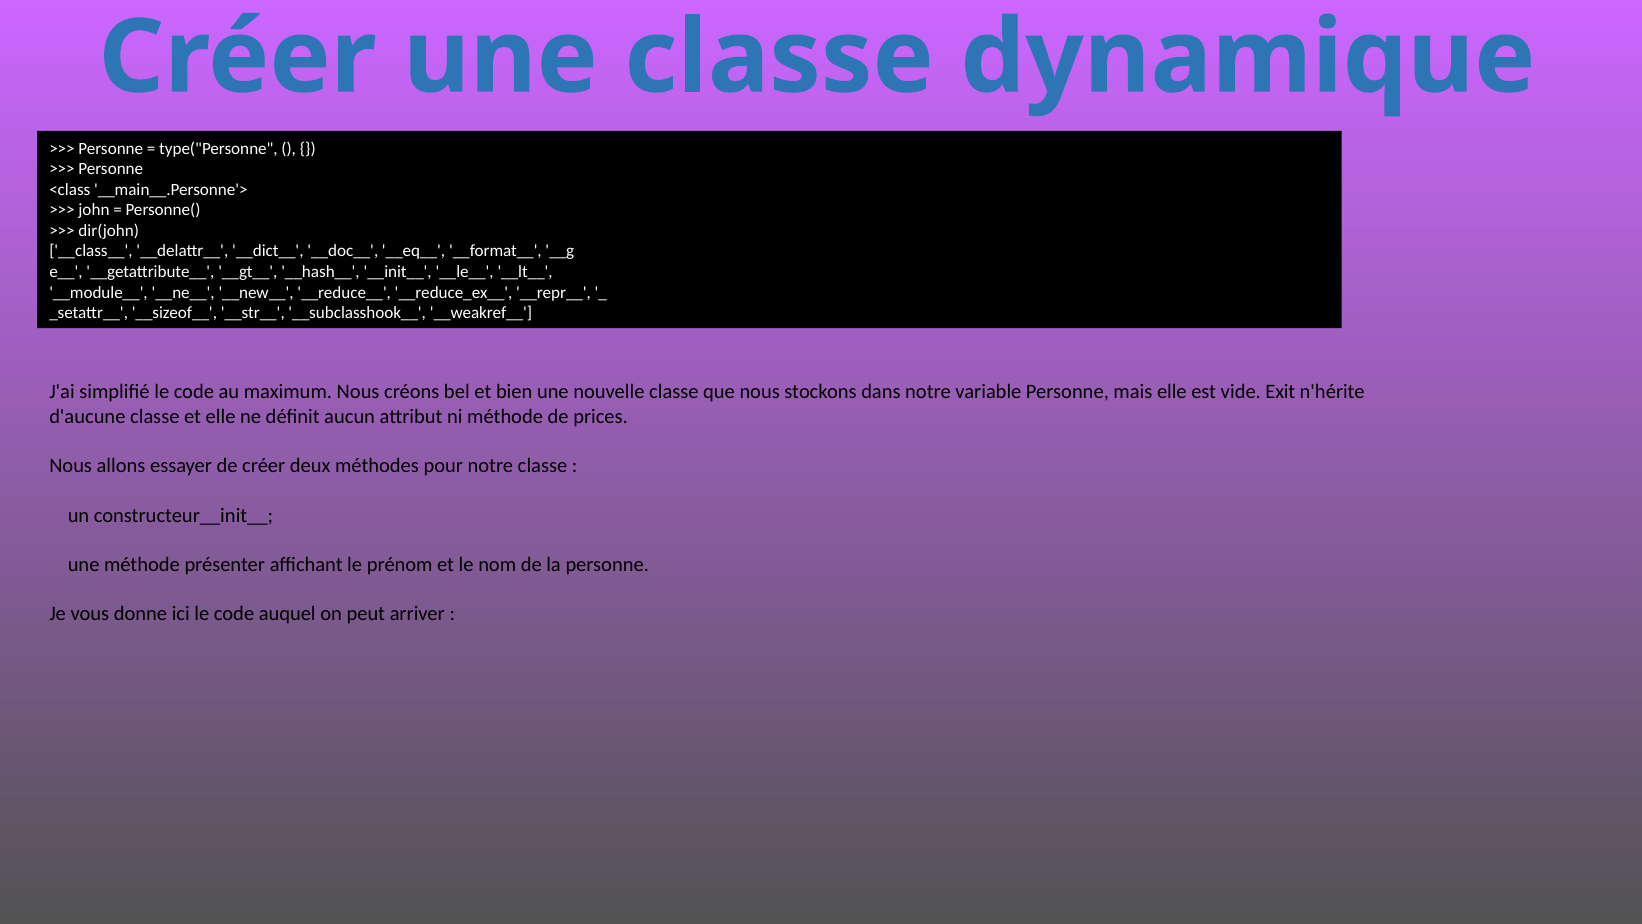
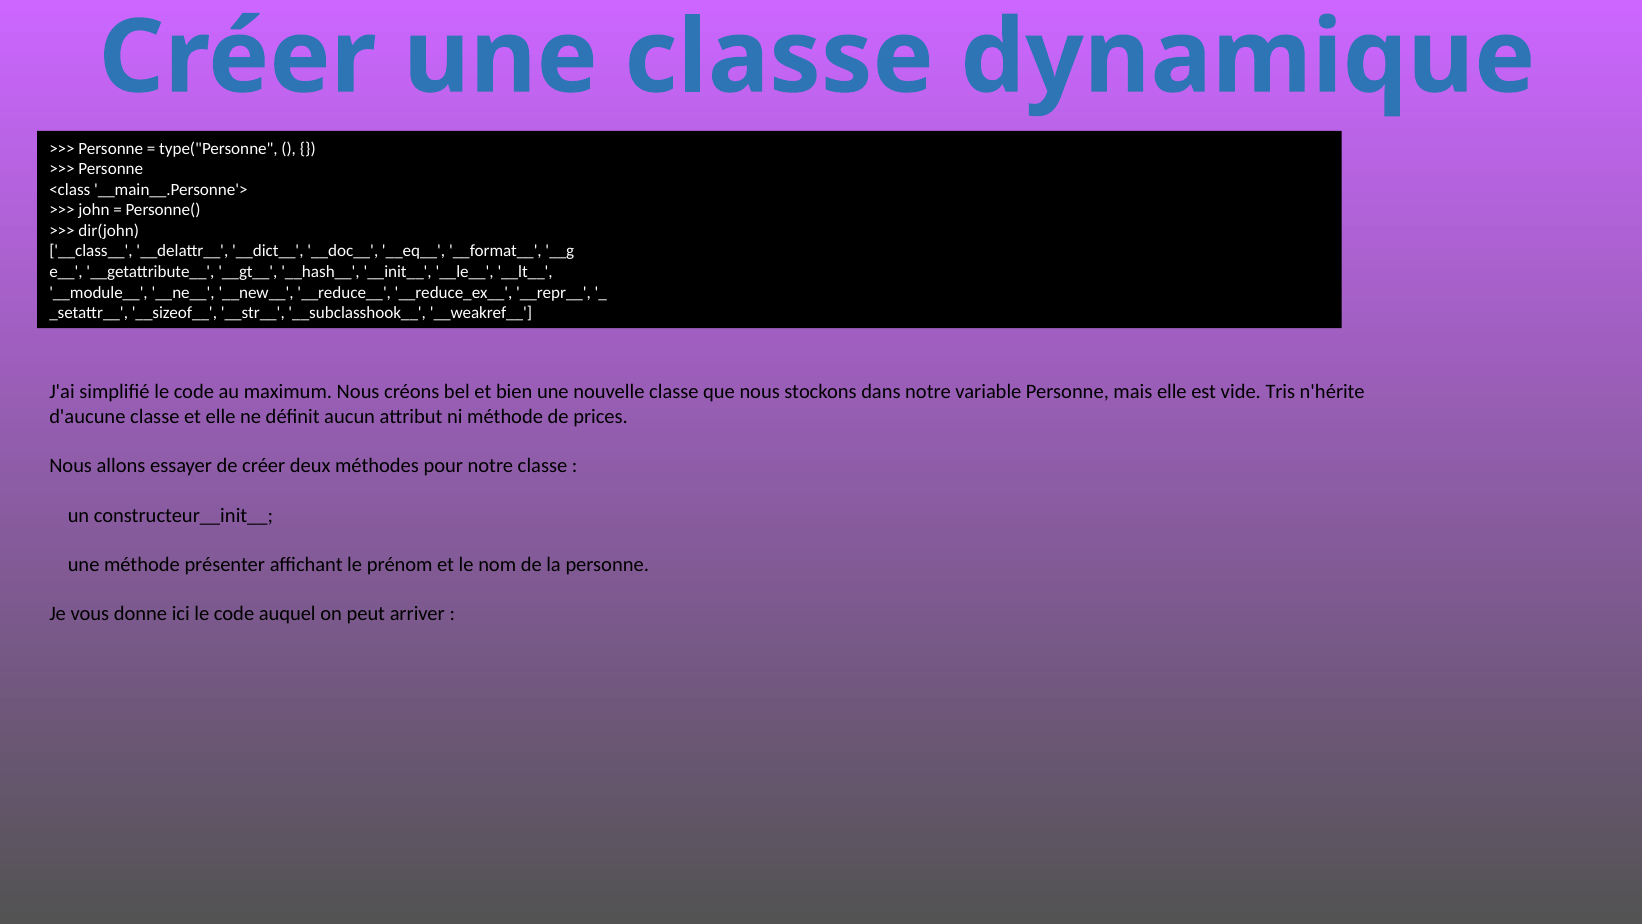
Exit: Exit -> Tris (1280, 392)
